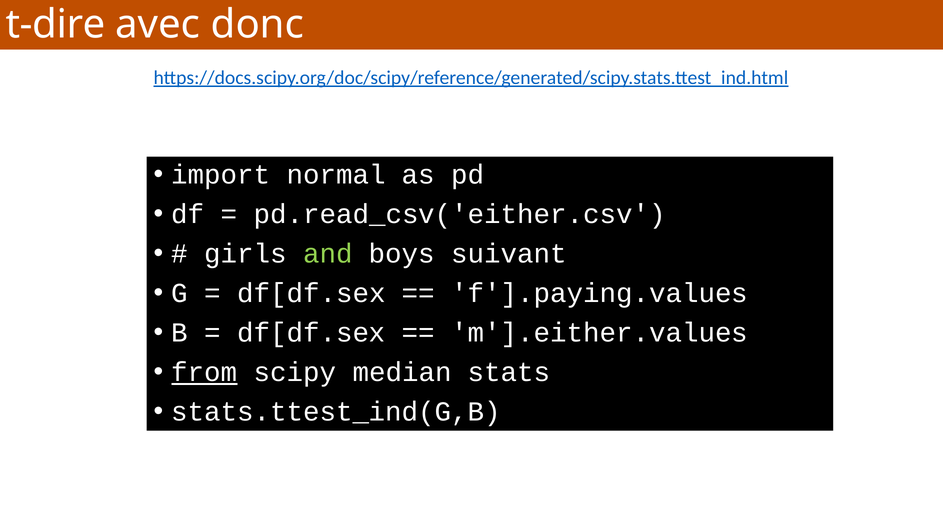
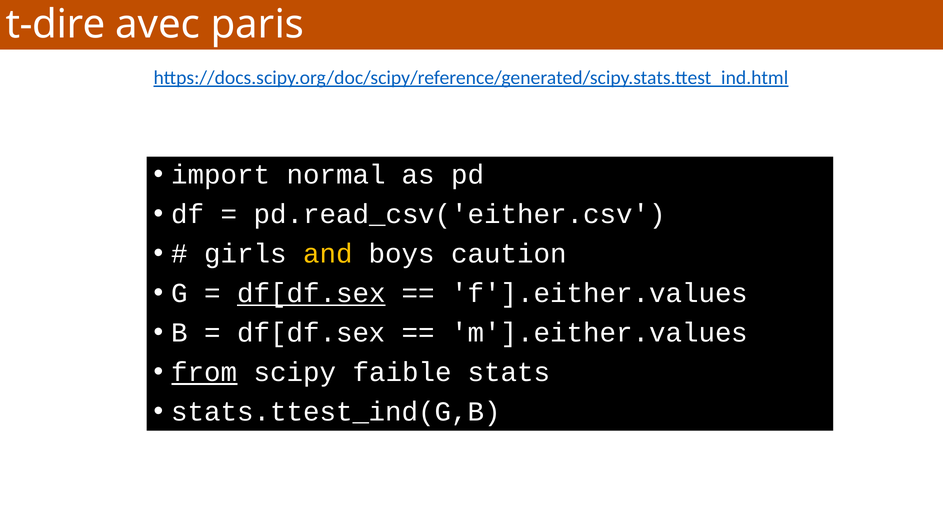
donc: donc -> paris (257, 25)
and colour: light green -> yellow (328, 254)
suivant: suivant -> caution (509, 254)
df[df.sex underline: none -> present (311, 294)
f'].paying.values: f'].paying.values -> f'].either.values (600, 294)
median: median -> faible (402, 372)
